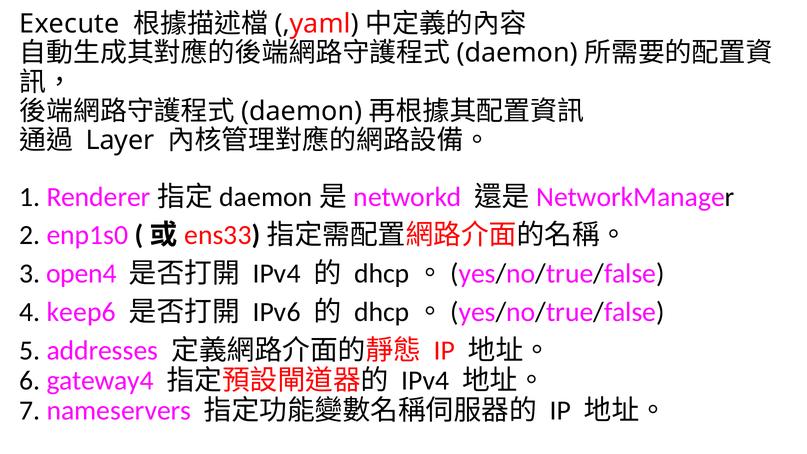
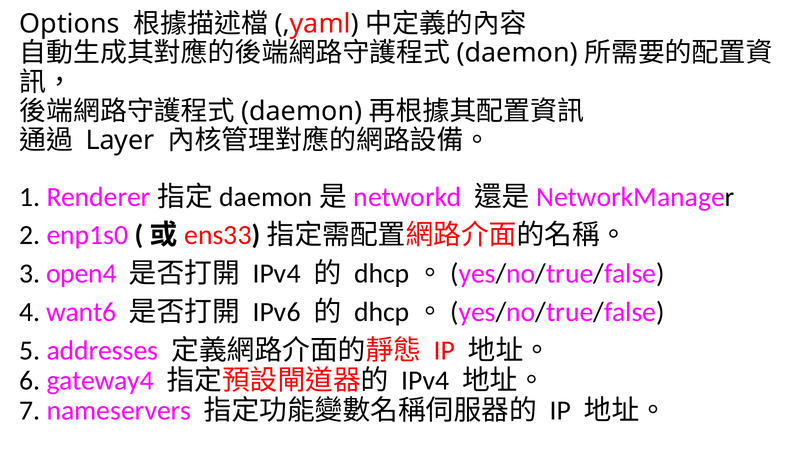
Execute: Execute -> Options (70, 24)
keep6: keep6 -> want6 (81, 312)
